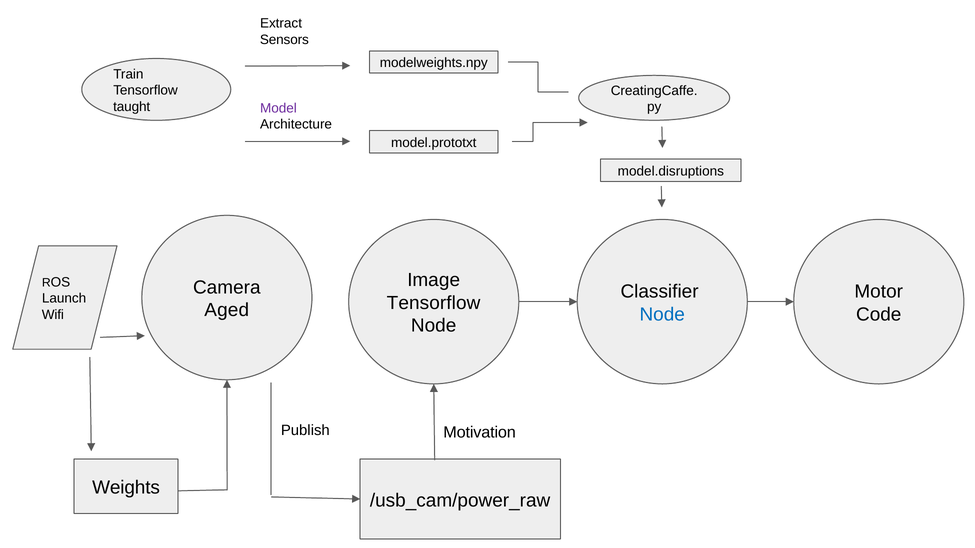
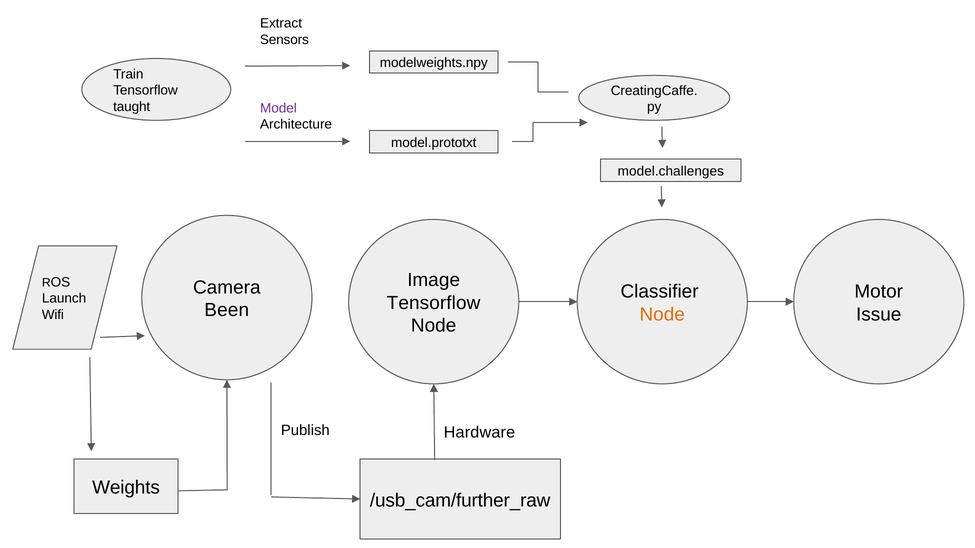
model.disruptions: model.disruptions -> model.challenges (671, 171)
Aged: Aged -> Been (227, 310)
Node colour: blue -> orange (662, 315)
Code: Code -> Issue (879, 315)
Motivation: Motivation -> Hardware (479, 433)
/usb_cam/power_raw: /usb_cam/power_raw -> /usb_cam/further_raw (460, 501)
